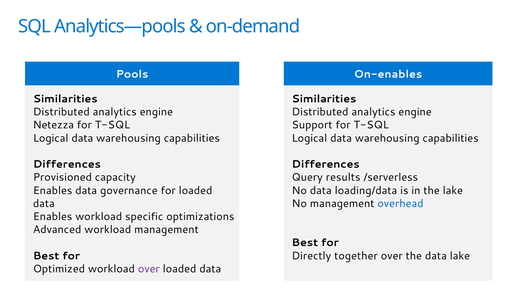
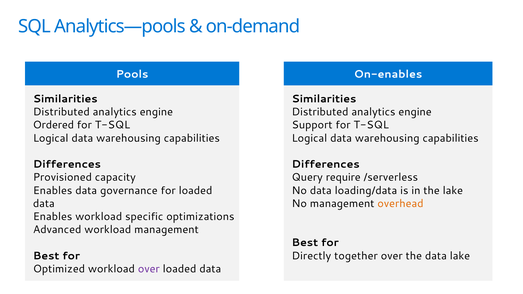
Netezza: Netezza -> Ordered (53, 125)
results: results -> require (343, 177)
overhead colour: blue -> orange (400, 204)
